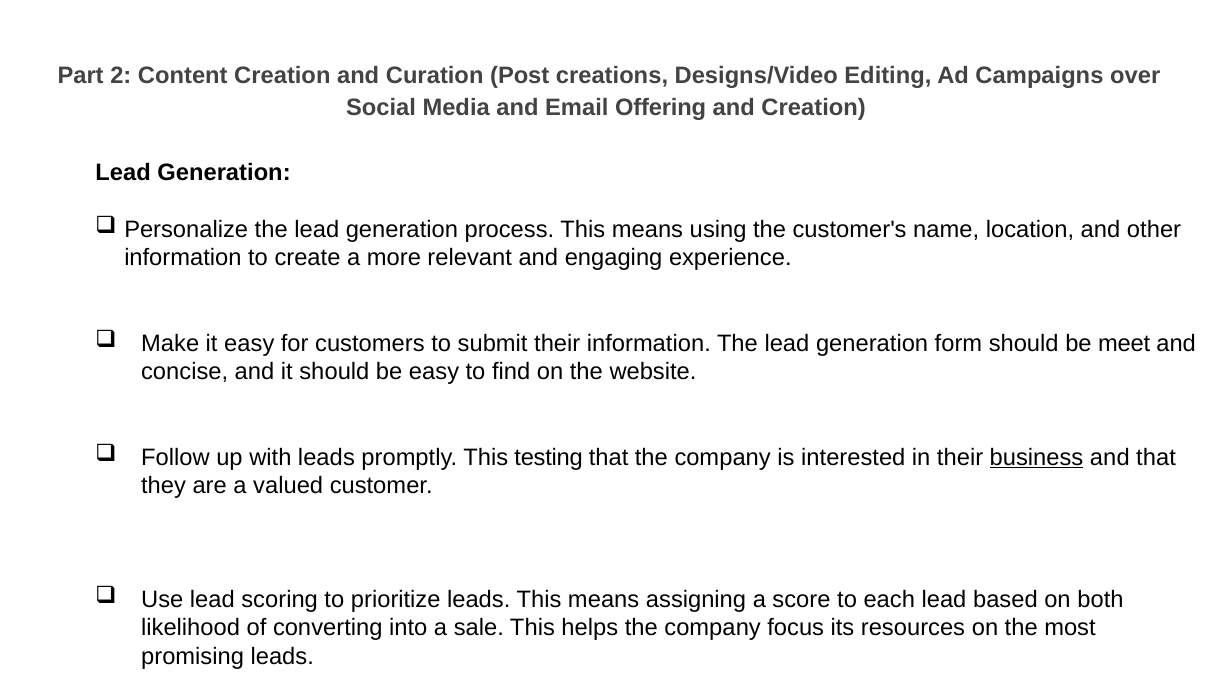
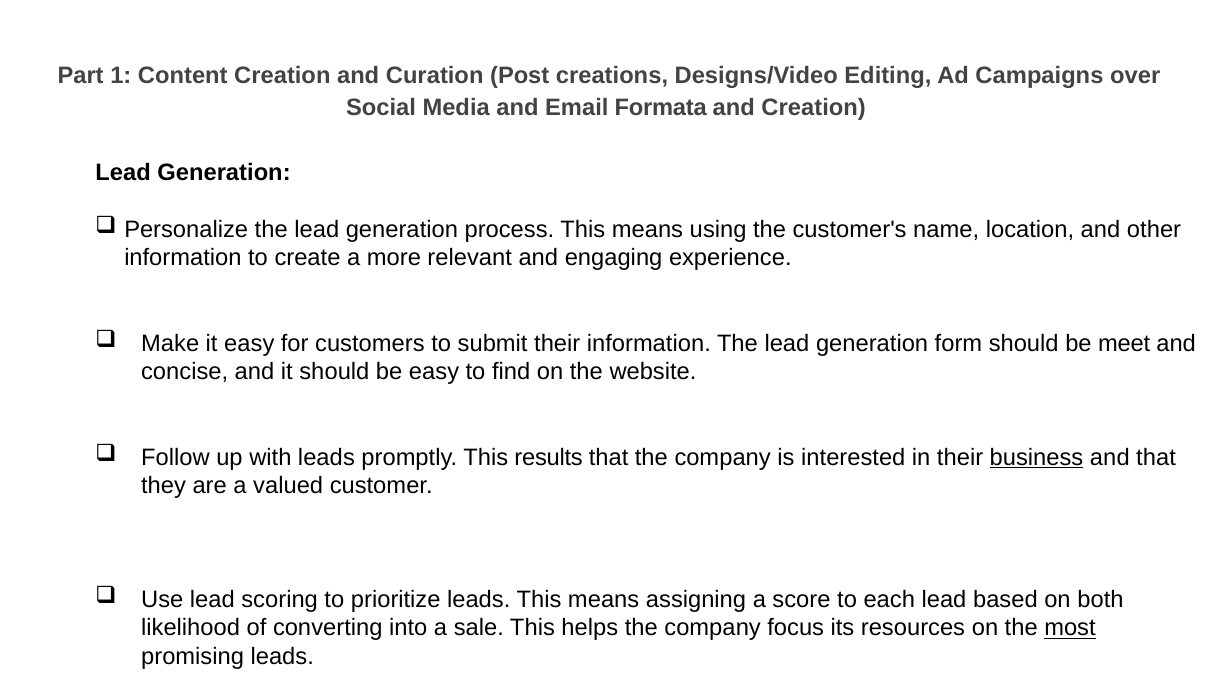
2: 2 -> 1 (121, 75)
Offering: Offering -> Formata (661, 108)
testing: testing -> results (549, 457)
most underline: none -> present (1070, 628)
